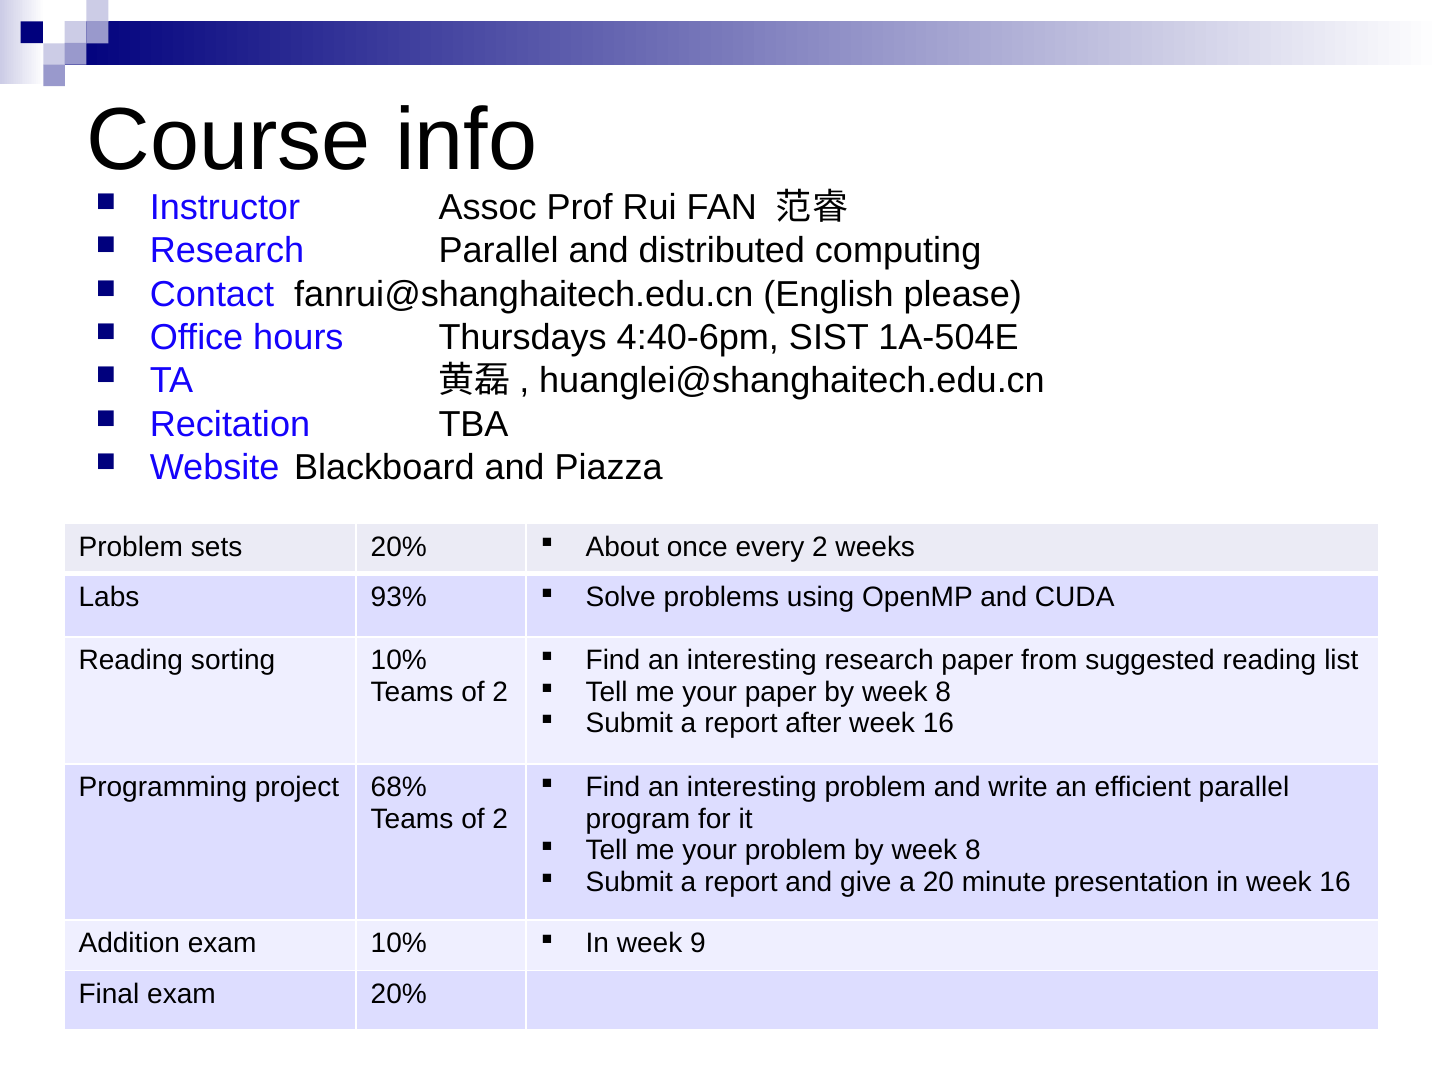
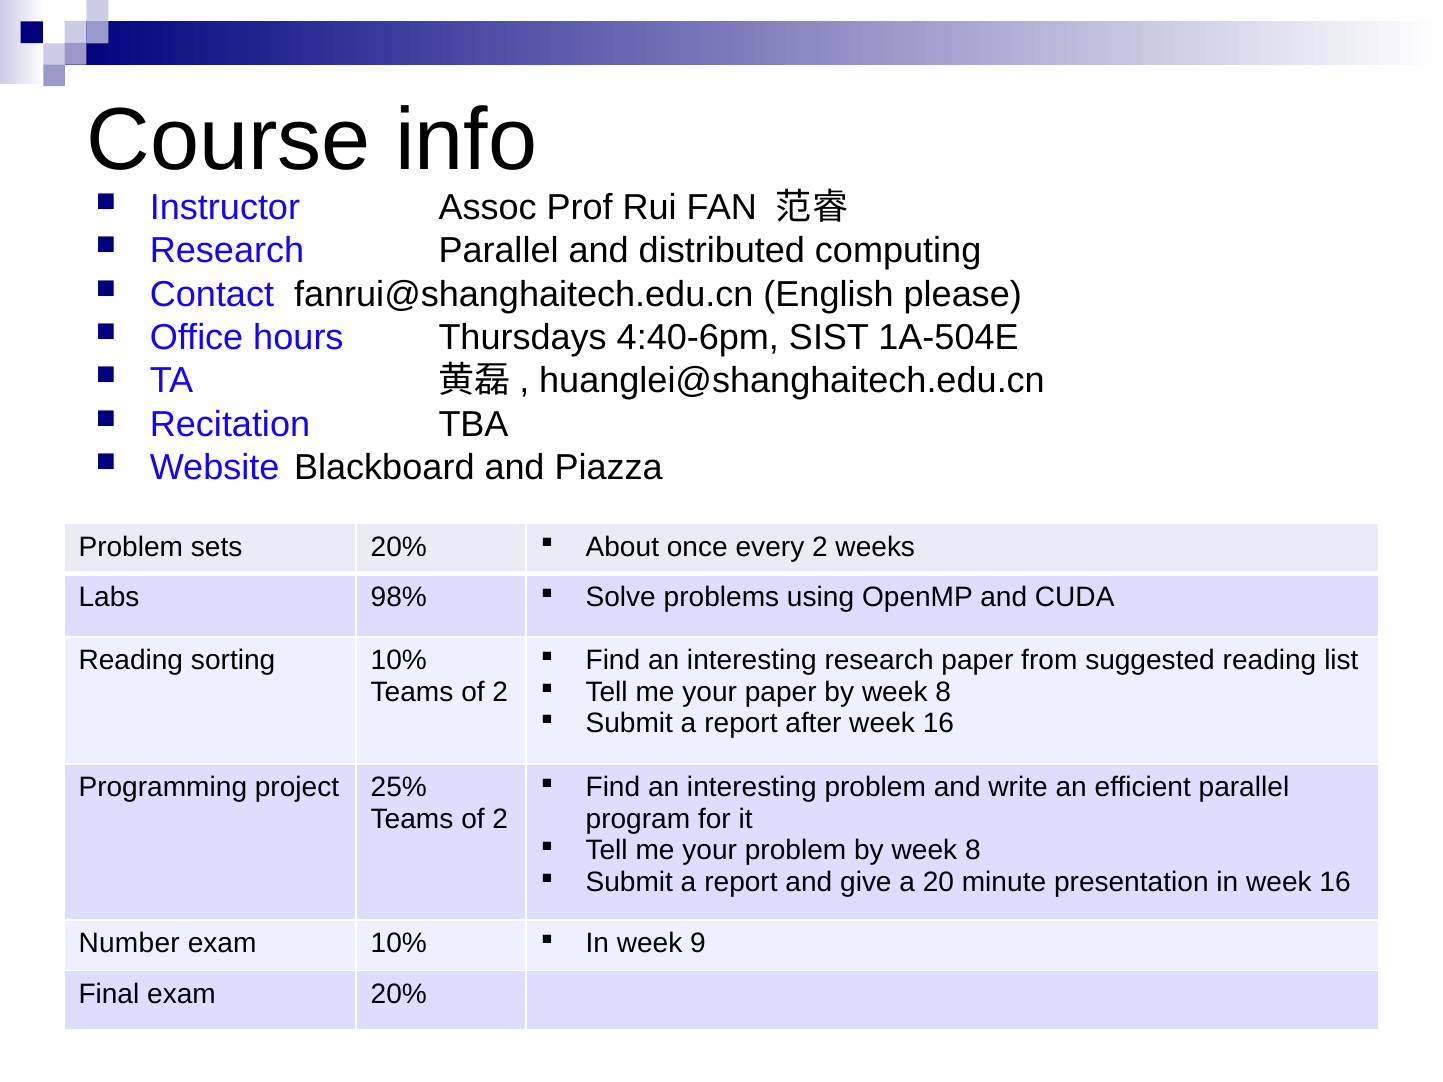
93%: 93% -> 98% (399, 597)
68%: 68% -> 25% (399, 788)
Addition: Addition -> Number (129, 944)
